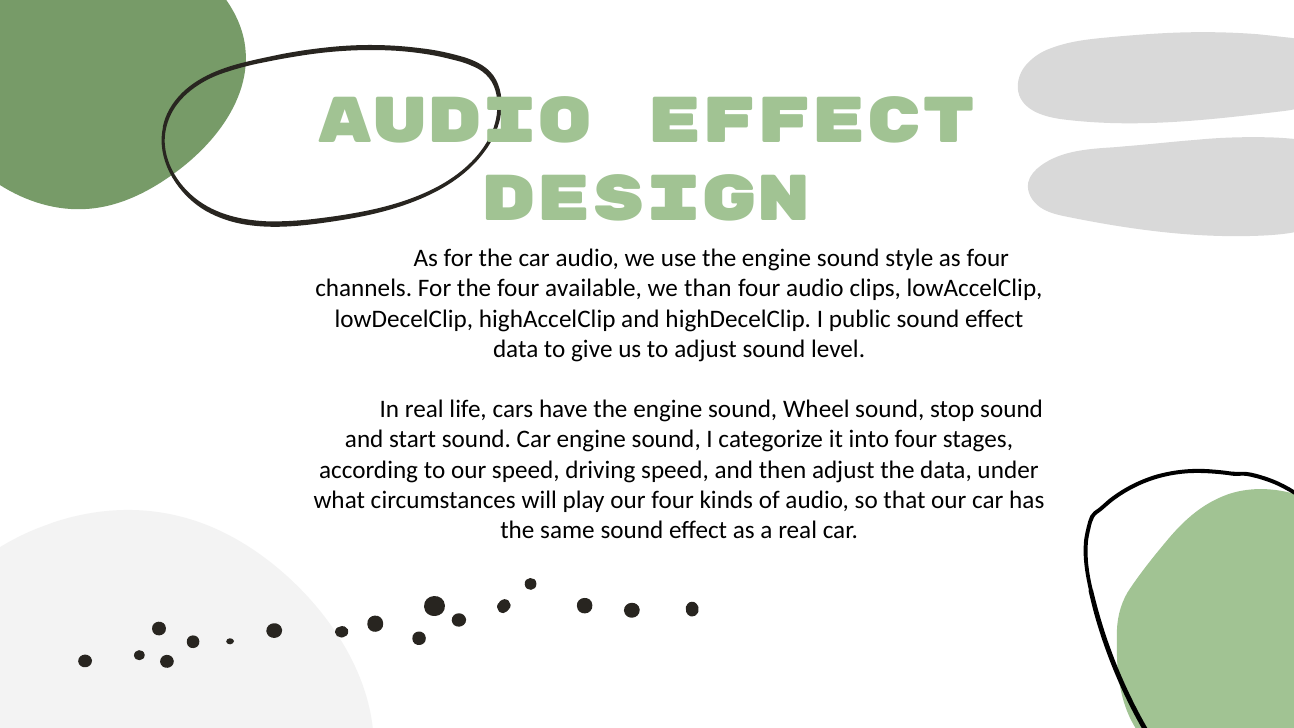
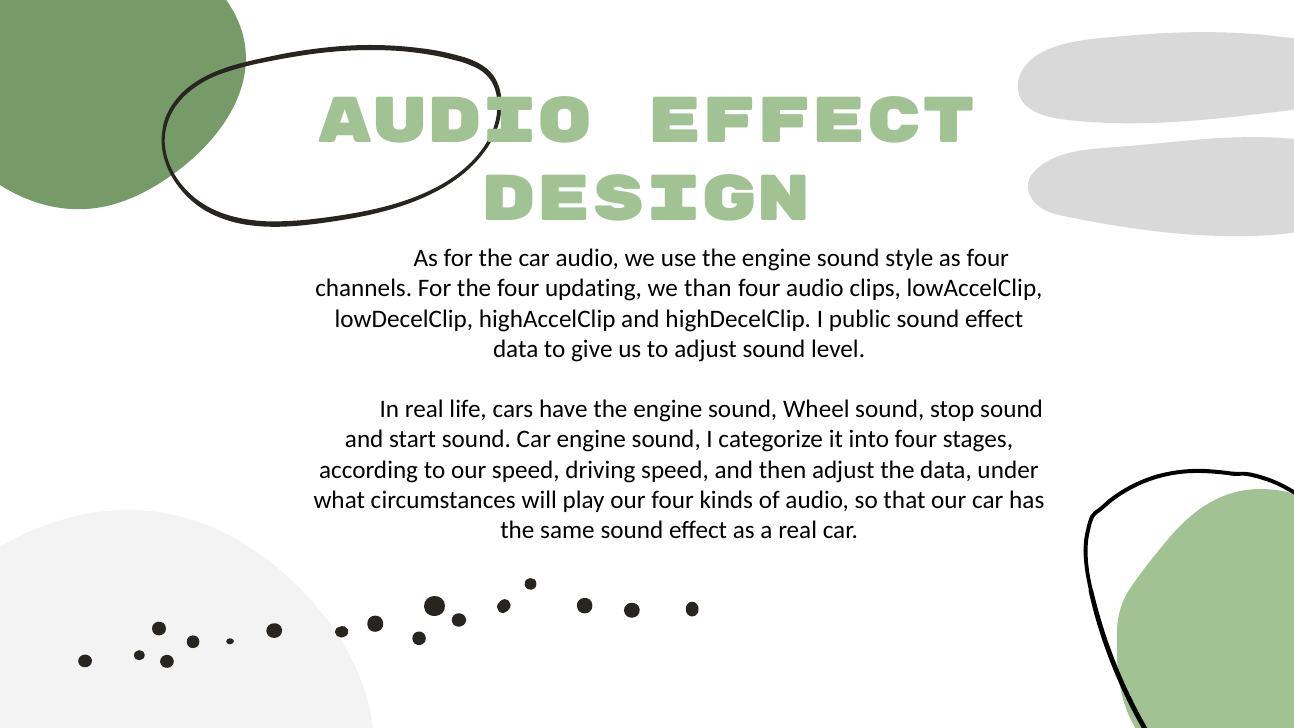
available: available -> updating (594, 289)
